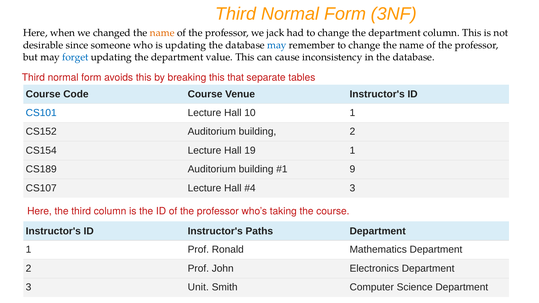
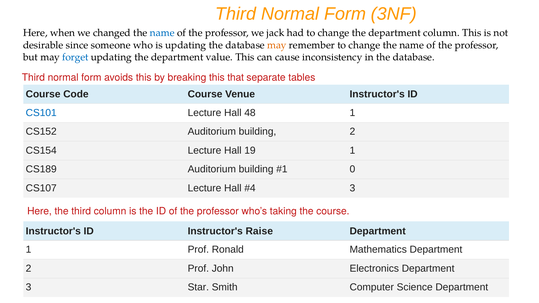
name colour: orange -> blue (162, 33)
may colour: blue -> orange (277, 45)
10: 10 -> 48 (250, 113)
9: 9 -> 0 (352, 169)
Paths: Paths -> Raise (259, 231)
Unit: Unit -> Star (198, 287)
